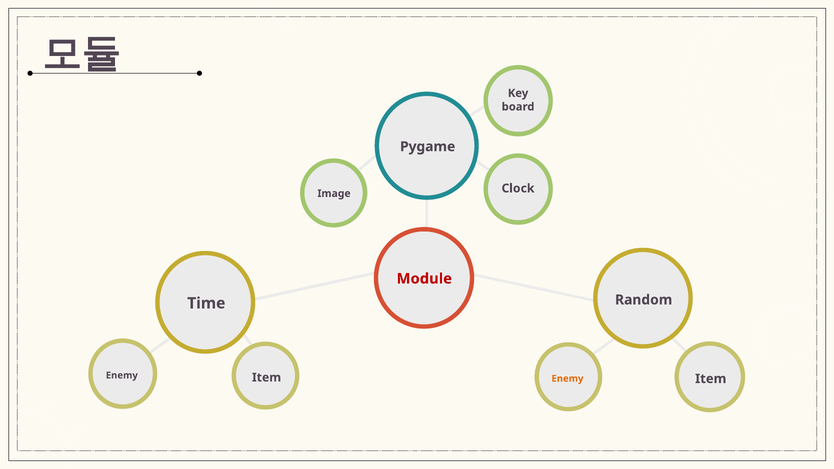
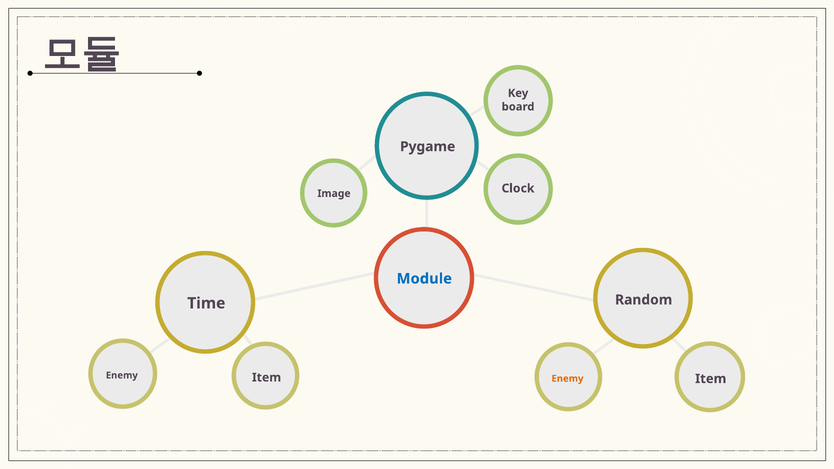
Module colour: red -> blue (424, 279)
